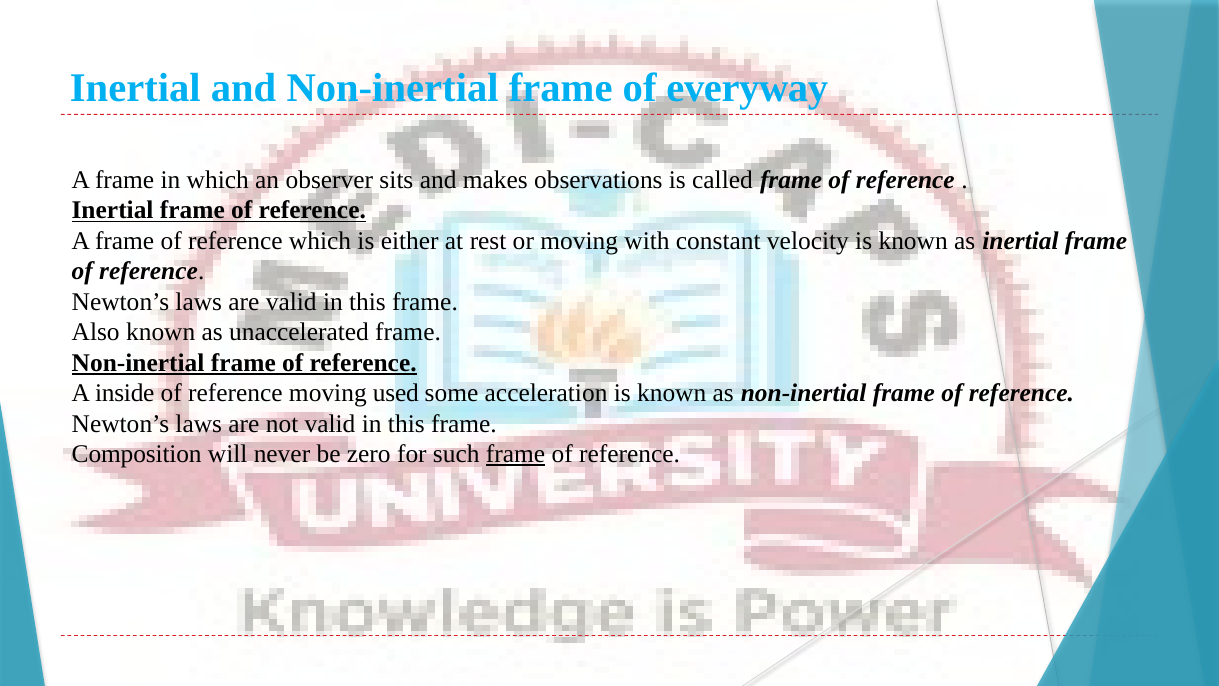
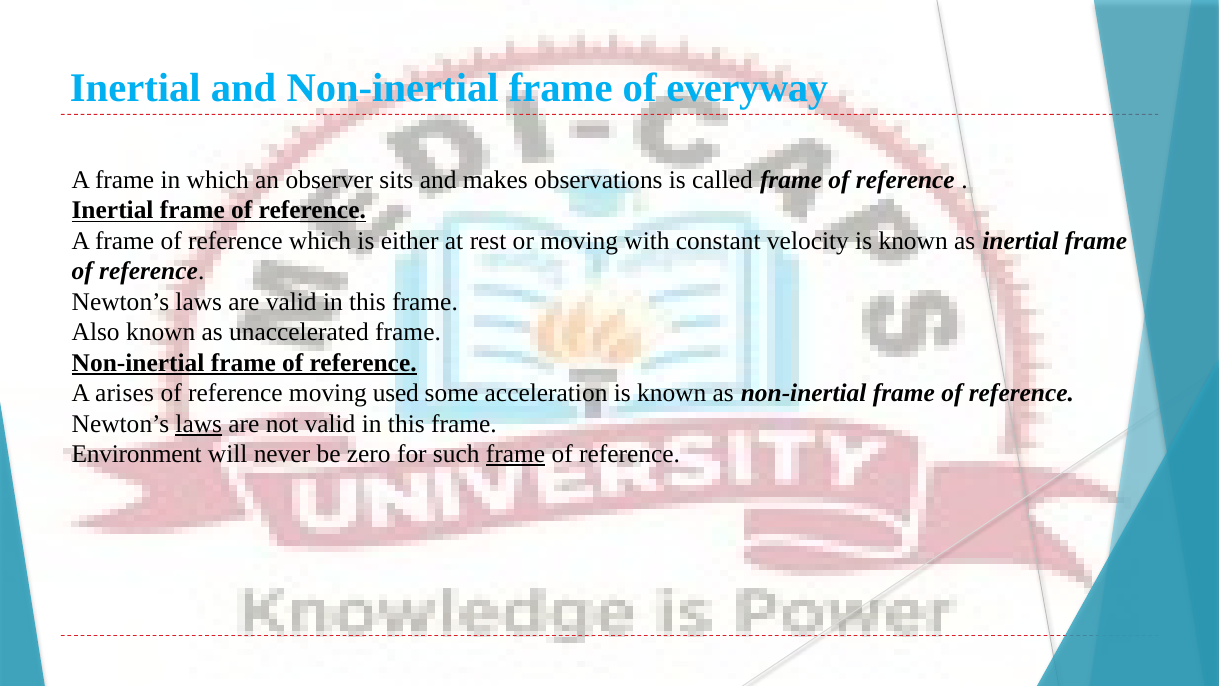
inside: inside -> arises (125, 393)
laws underline: none -> present (199, 424)
Composition: Composition -> Environment (137, 454)
